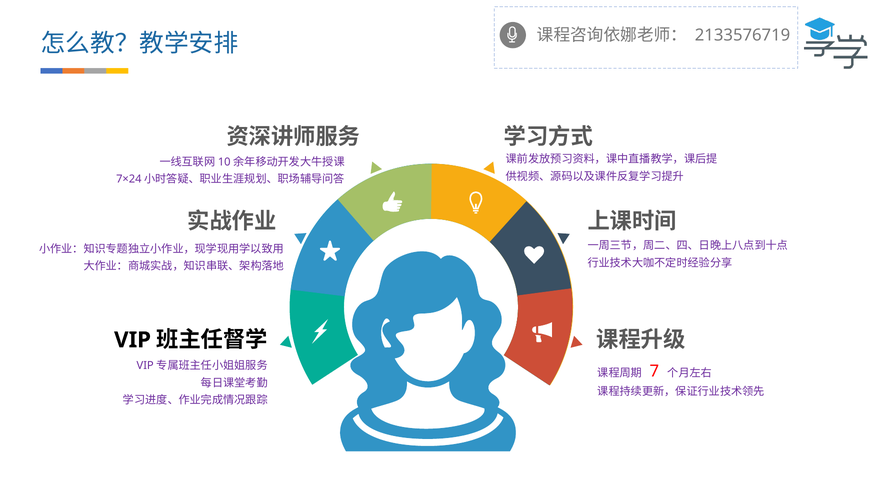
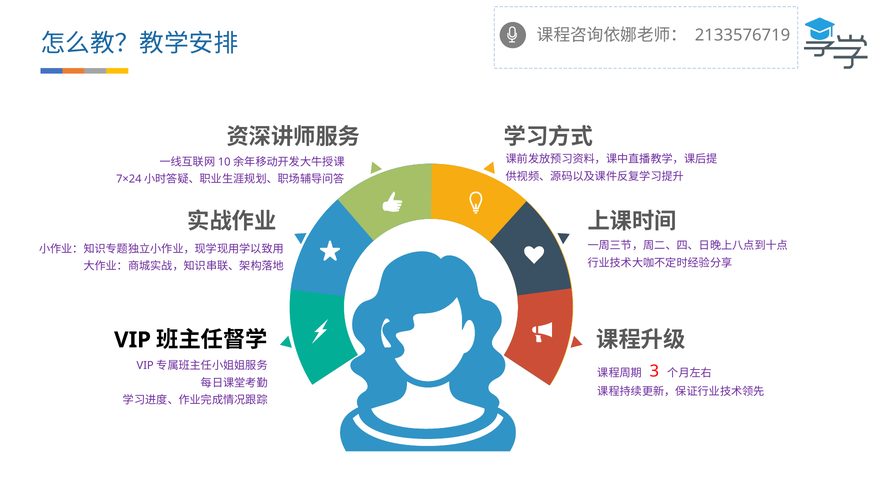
7: 7 -> 3 (654, 371)
